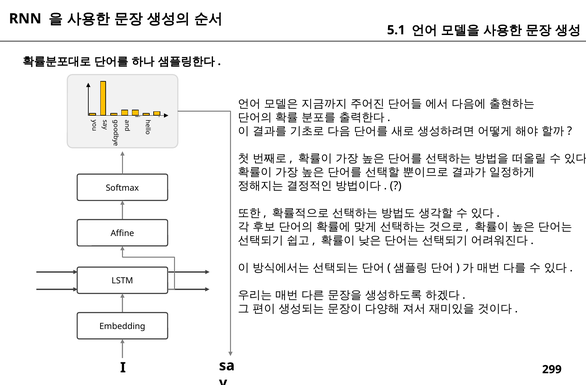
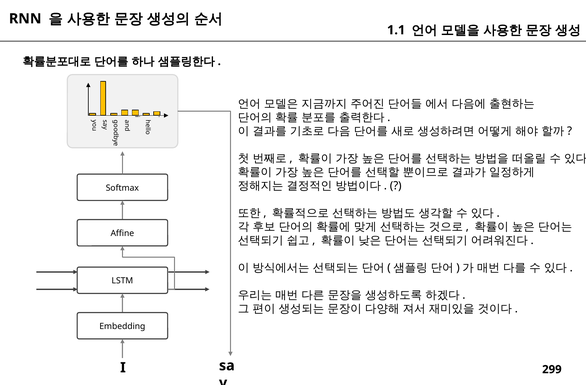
5.1: 5.1 -> 1.1 (396, 30)
